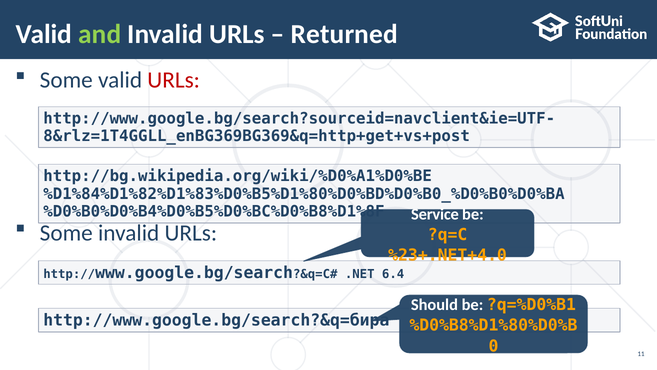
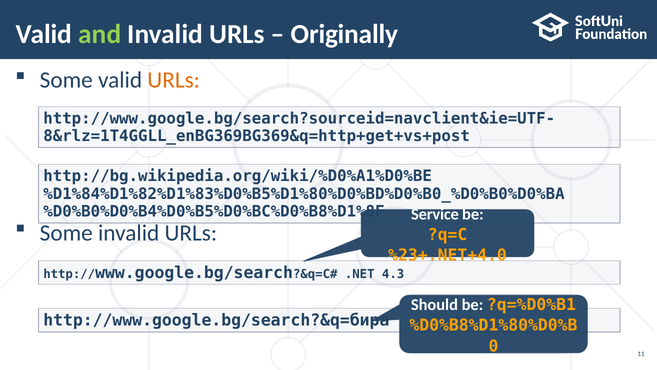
Returned: Returned -> Originally (344, 34)
URLs colour: red -> orange (174, 80)
6.4: 6.4 -> 4.3 (393, 274)
